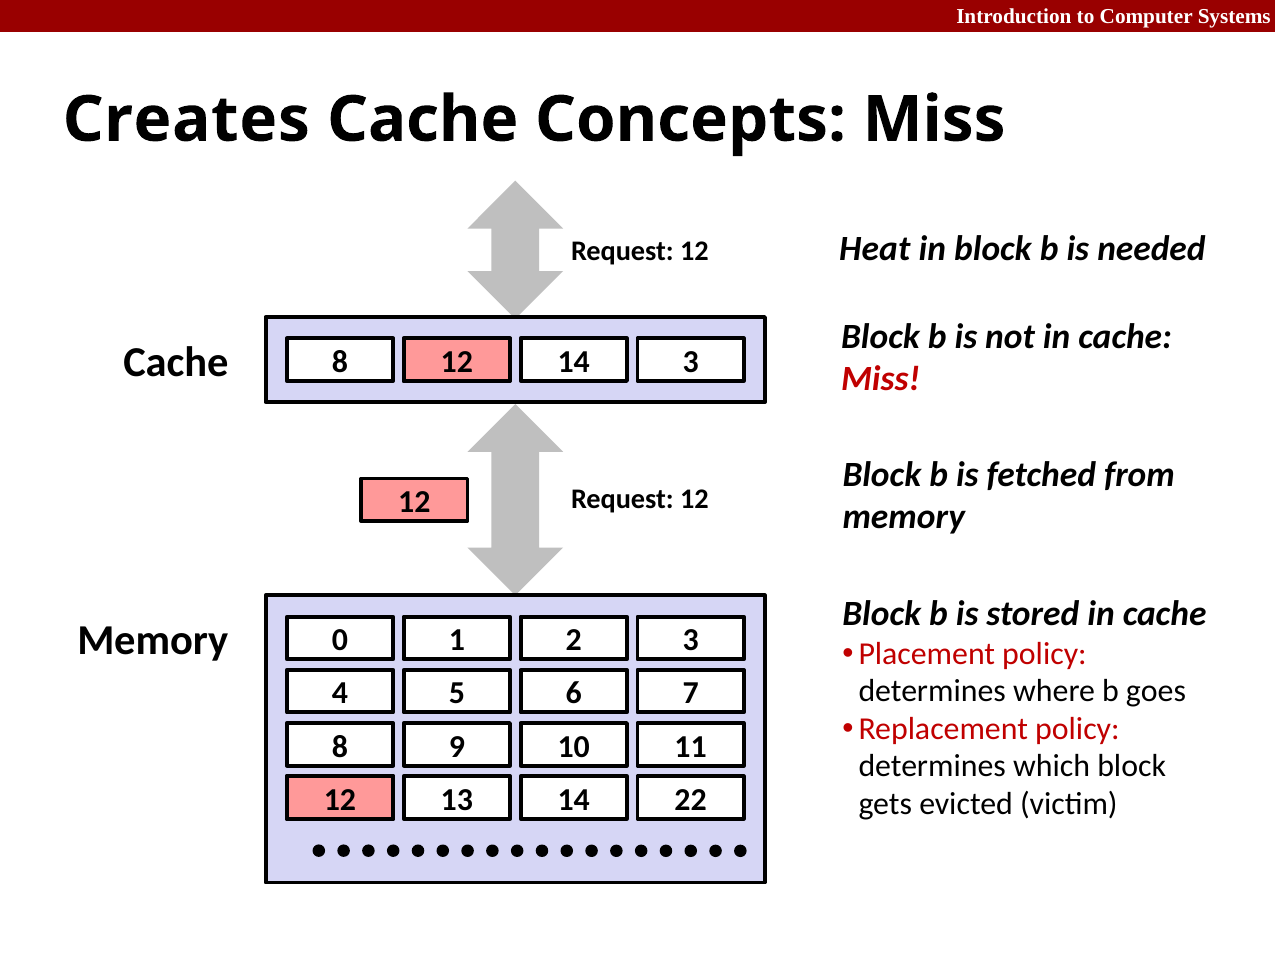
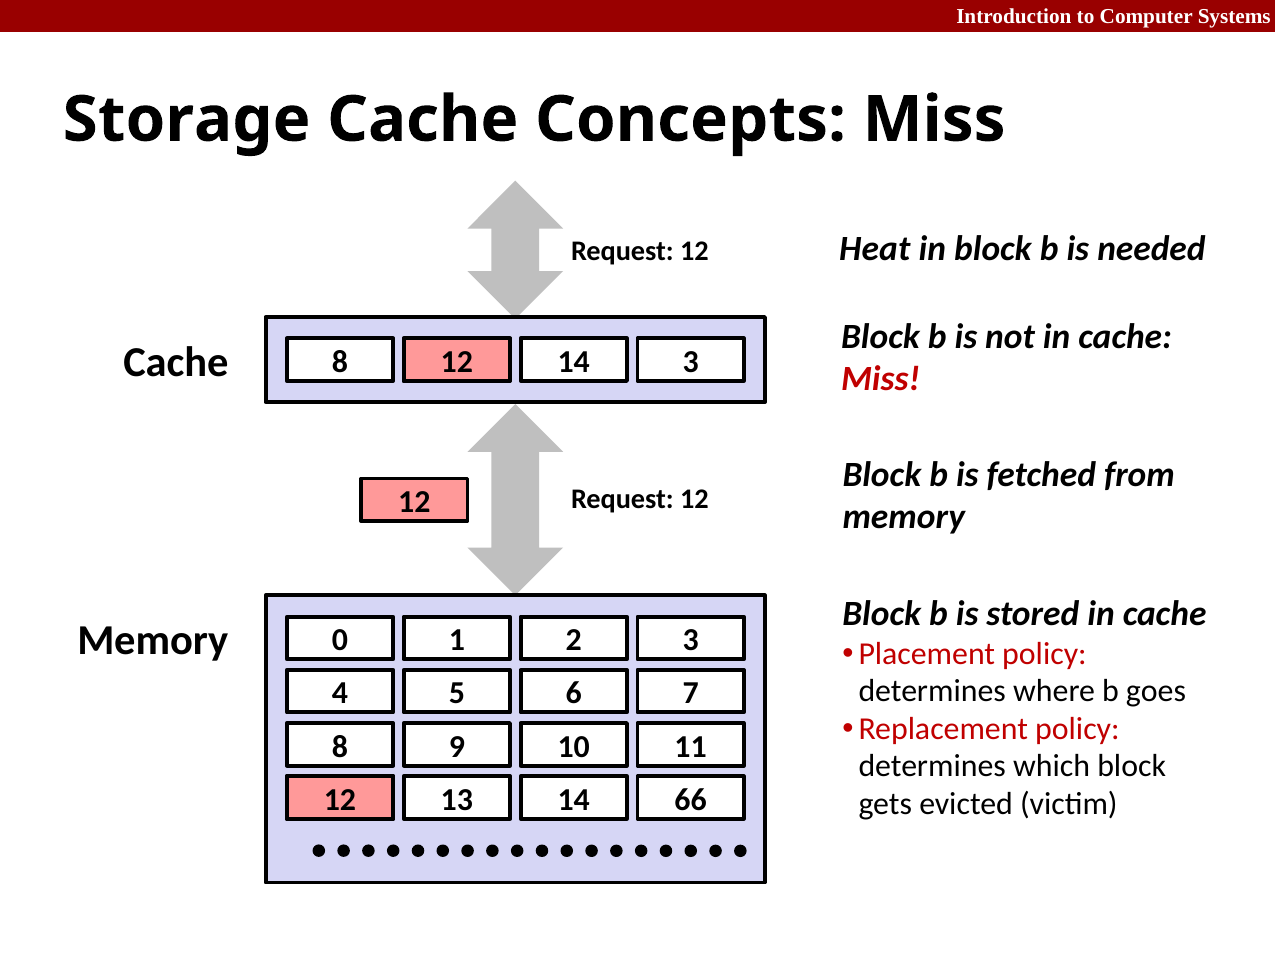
Creates: Creates -> Storage (187, 120)
22: 22 -> 66 (691, 799)
